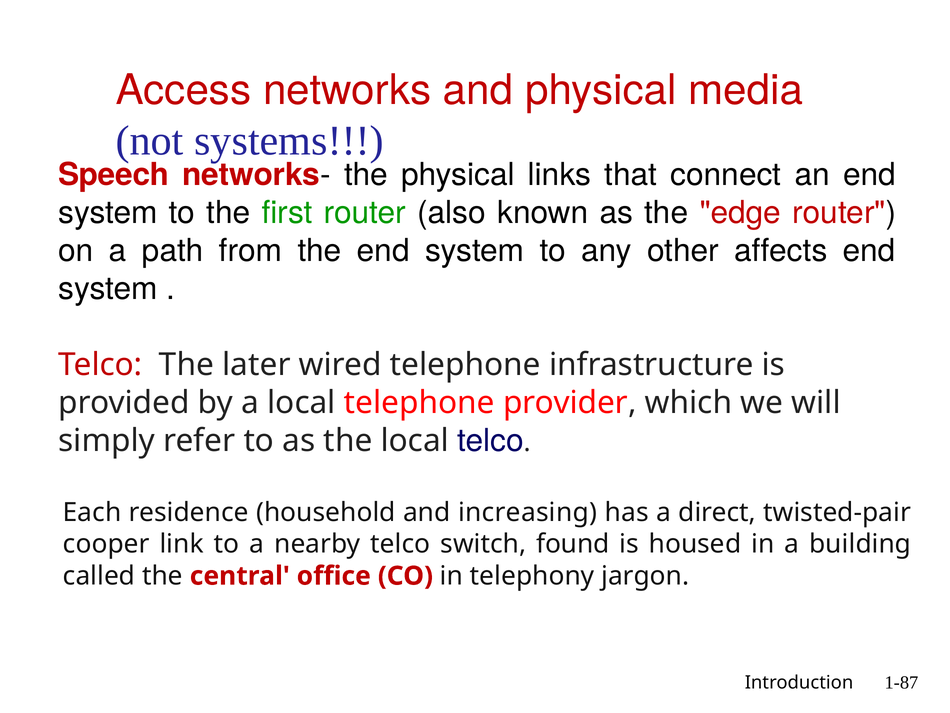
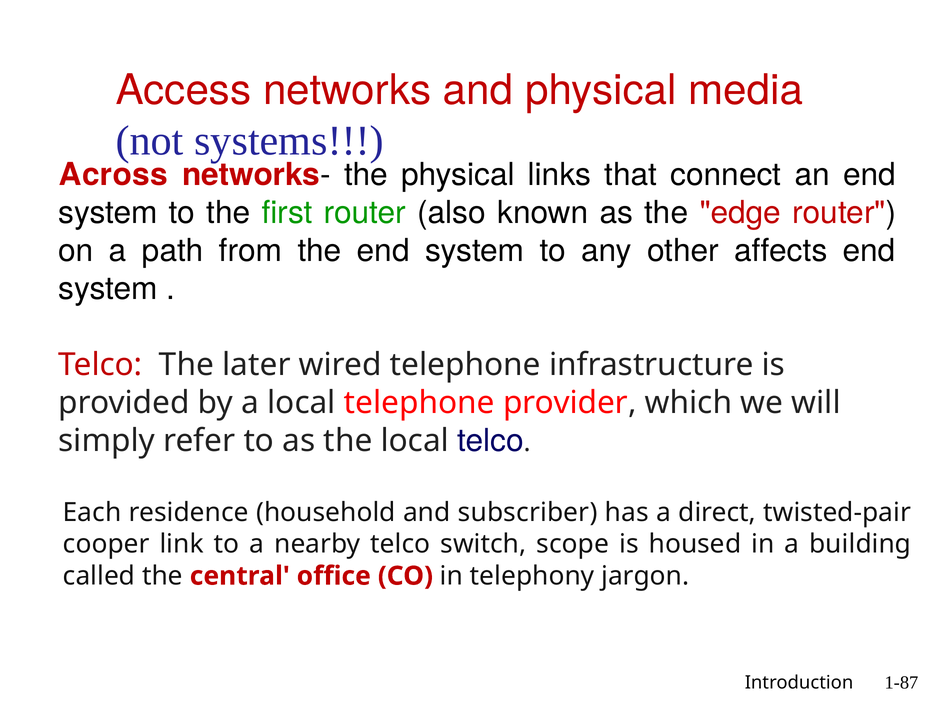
Speech: Speech -> Across (113, 175)
increasing: increasing -> subscriber (528, 512)
found: found -> scope (573, 544)
